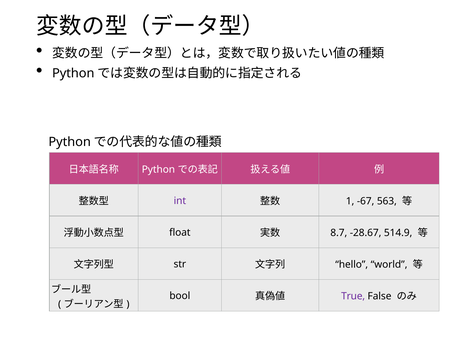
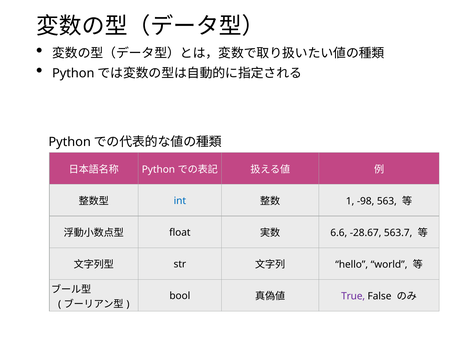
int colour: purple -> blue (180, 201)
-67: -67 -> -98 (366, 201)
8.7: 8.7 -> 6.6 (339, 233)
514.9: 514.9 -> 563.7 (398, 233)
